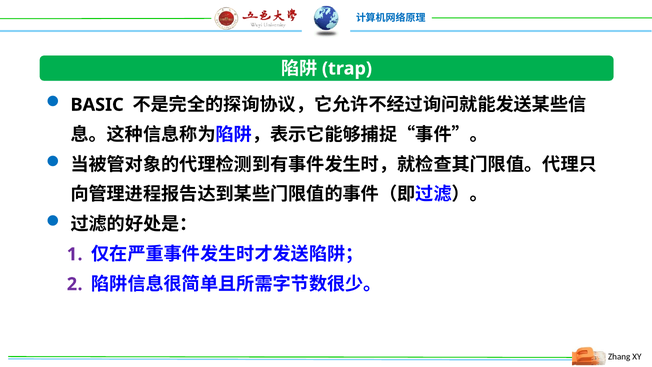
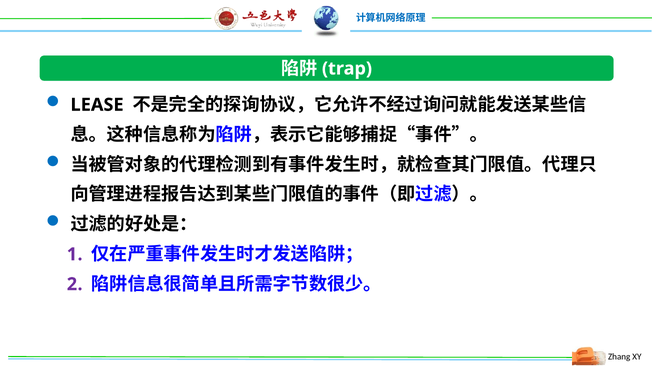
BASIC: BASIC -> LEASE (97, 105)
